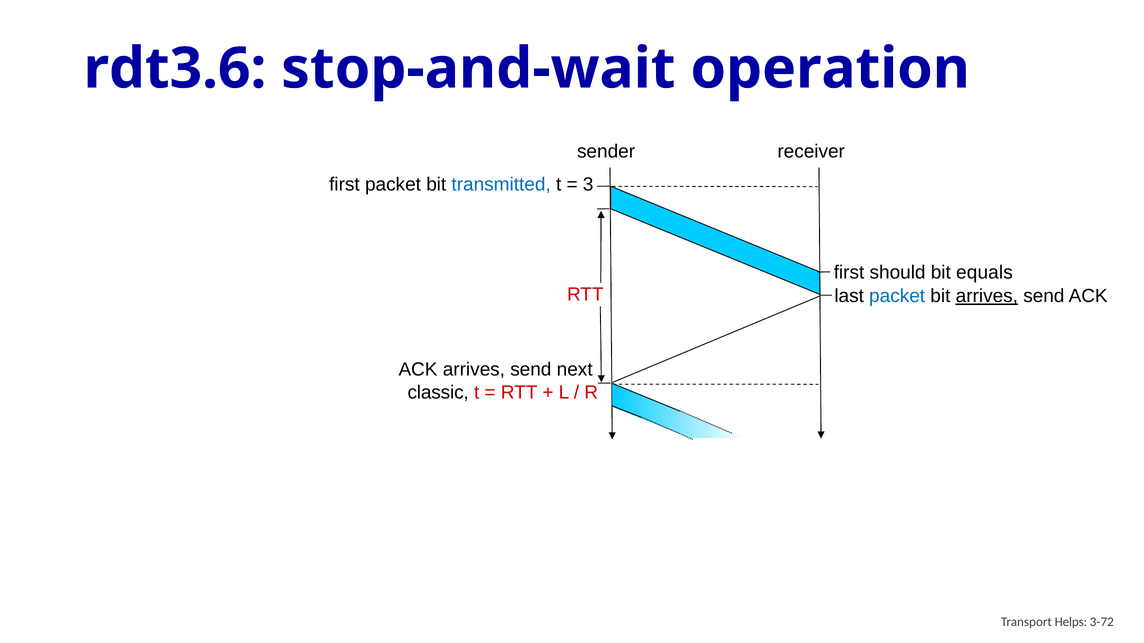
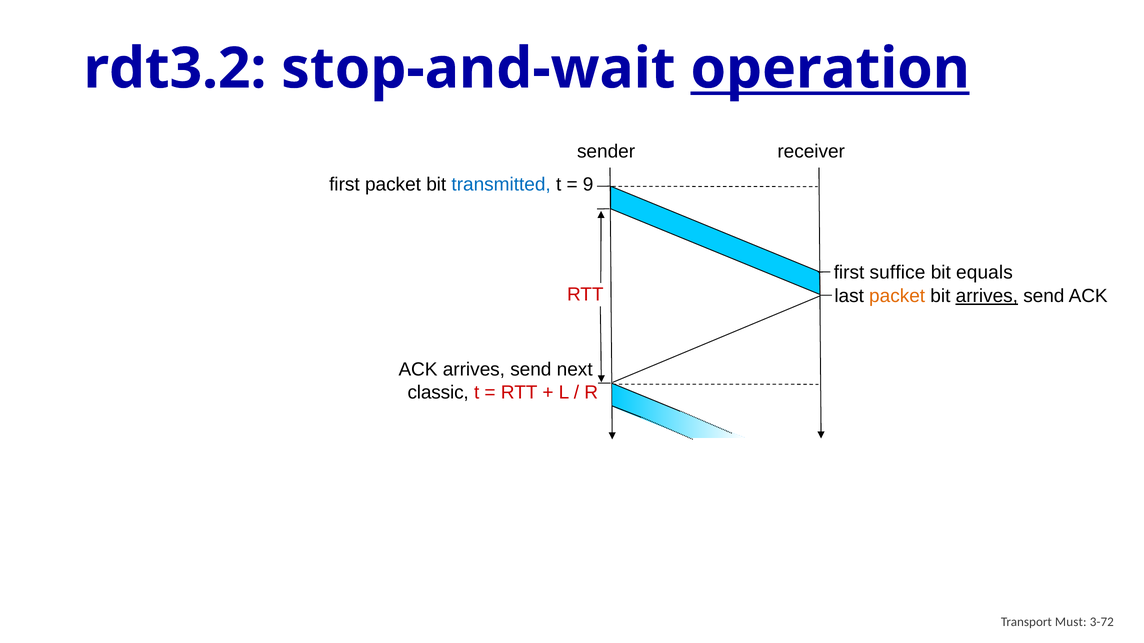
rdt3.6: rdt3.6 -> rdt3.2 (175, 69)
operation underline: none -> present (830, 69)
3: 3 -> 9 (588, 185)
should: should -> suffice (898, 273)
packet colour: blue -> orange (897, 296)
Helps: Helps -> Must (1071, 622)
